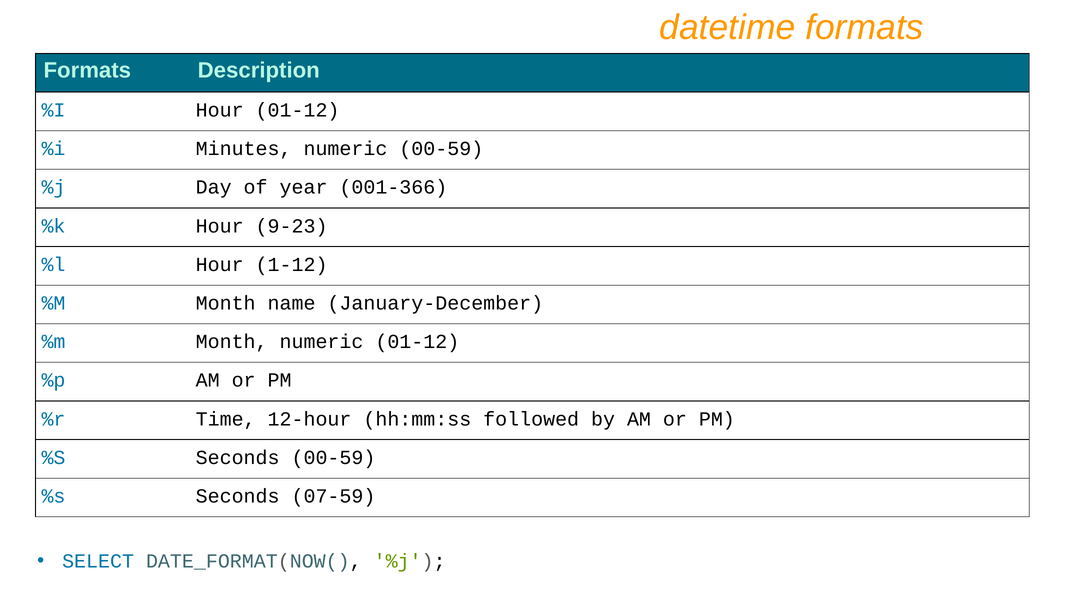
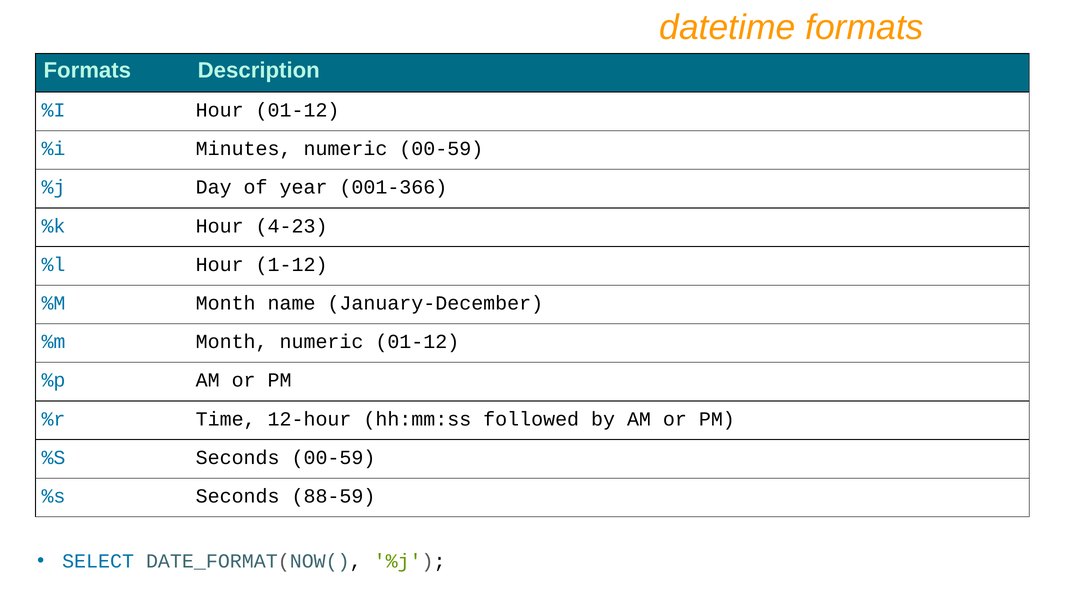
9-23: 9-23 -> 4-23 (292, 226)
07-59: 07-59 -> 88-59 (333, 496)
